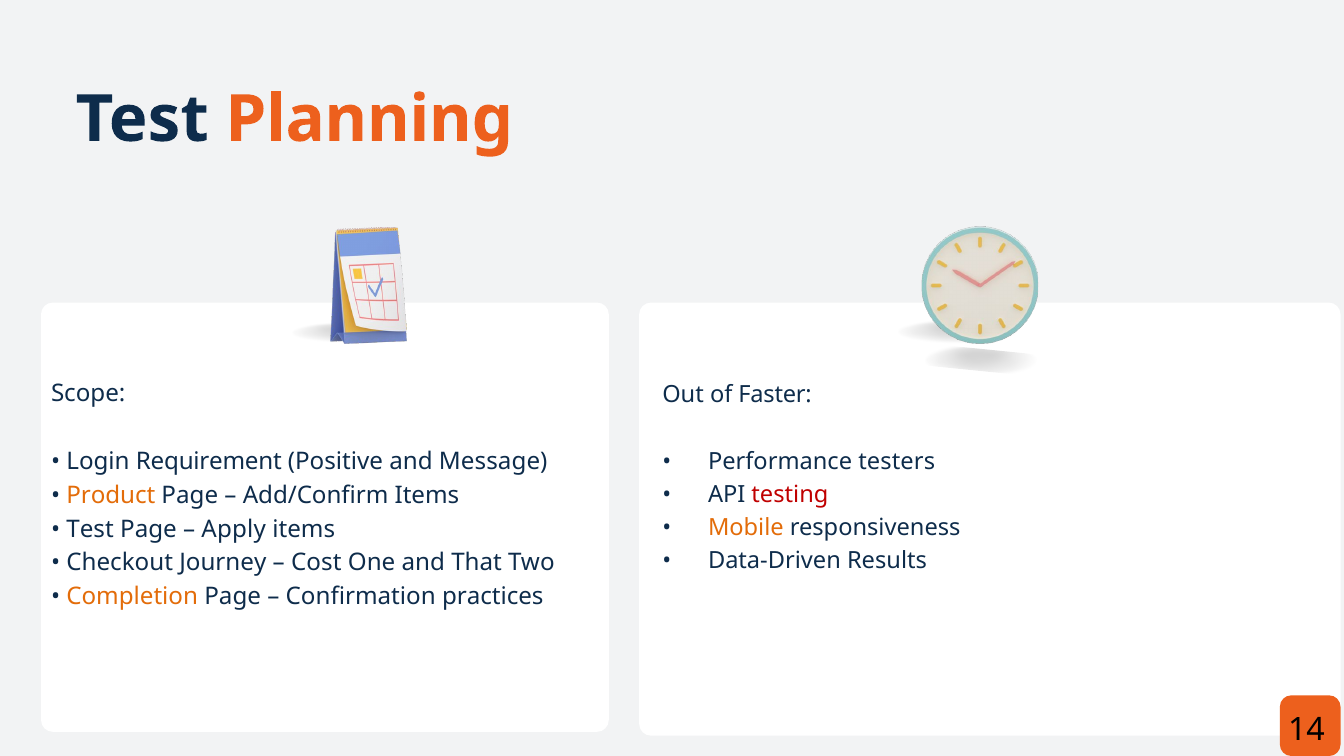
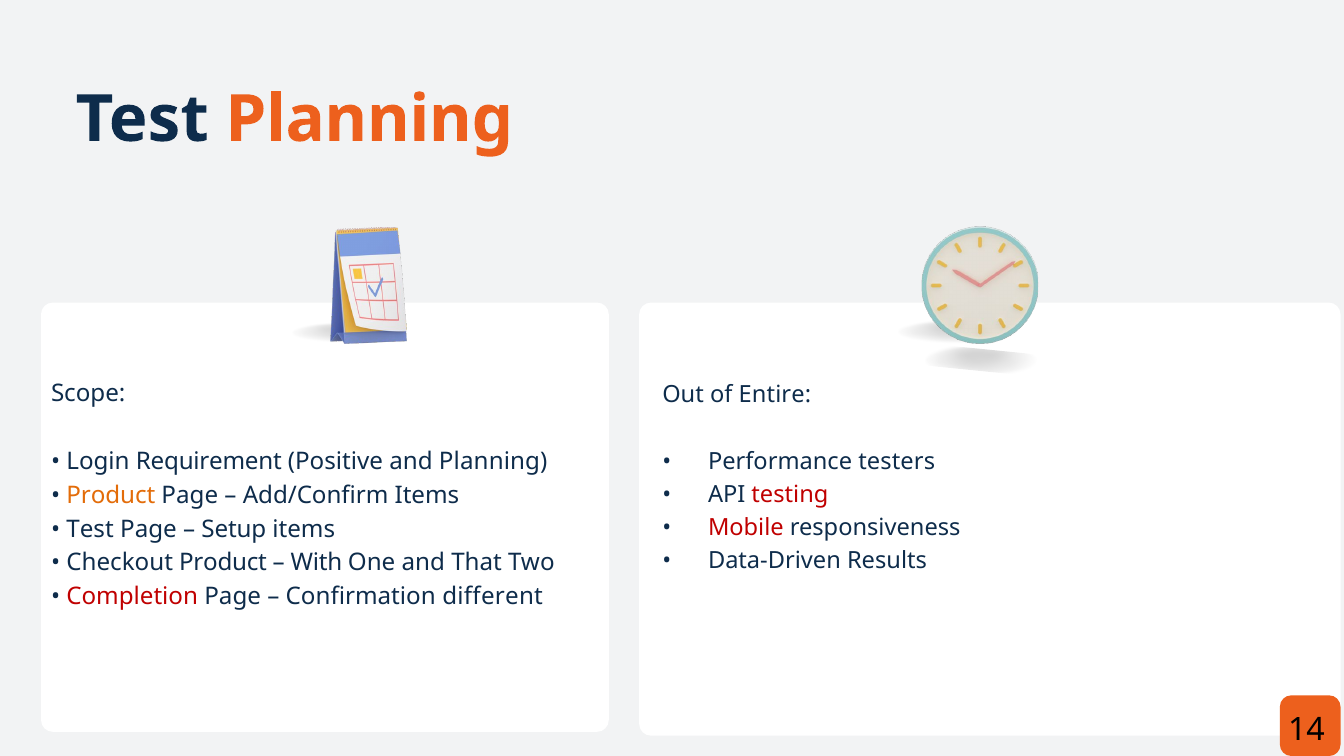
Faster: Faster -> Entire (775, 395)
and Message: Message -> Planning (493, 462)
Mobile colour: orange -> red (746, 528)
Apply: Apply -> Setup (234, 529)
Checkout Journey: Journey -> Product (223, 563)
Cost: Cost -> With (316, 563)
Completion colour: orange -> red (132, 597)
practices: practices -> different (493, 597)
